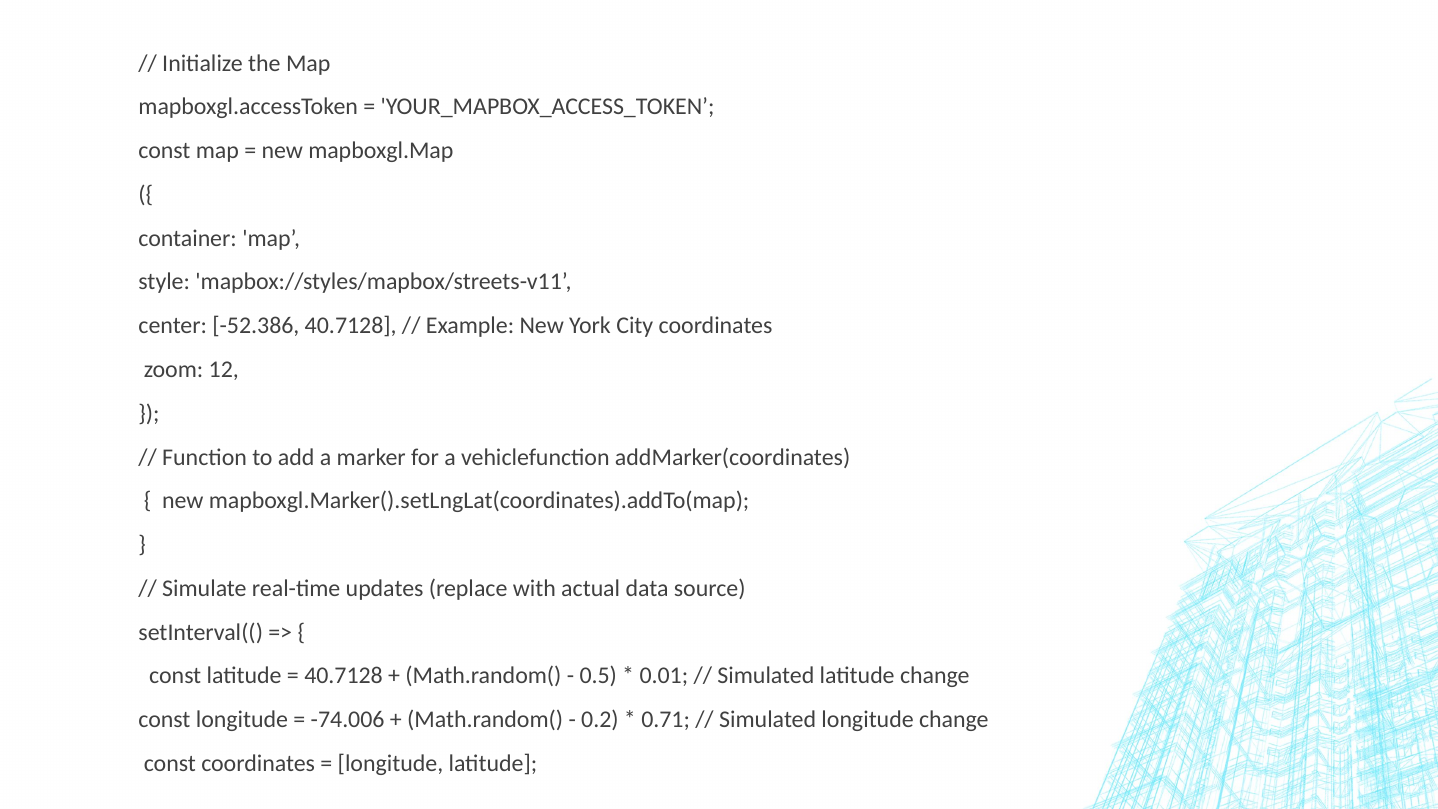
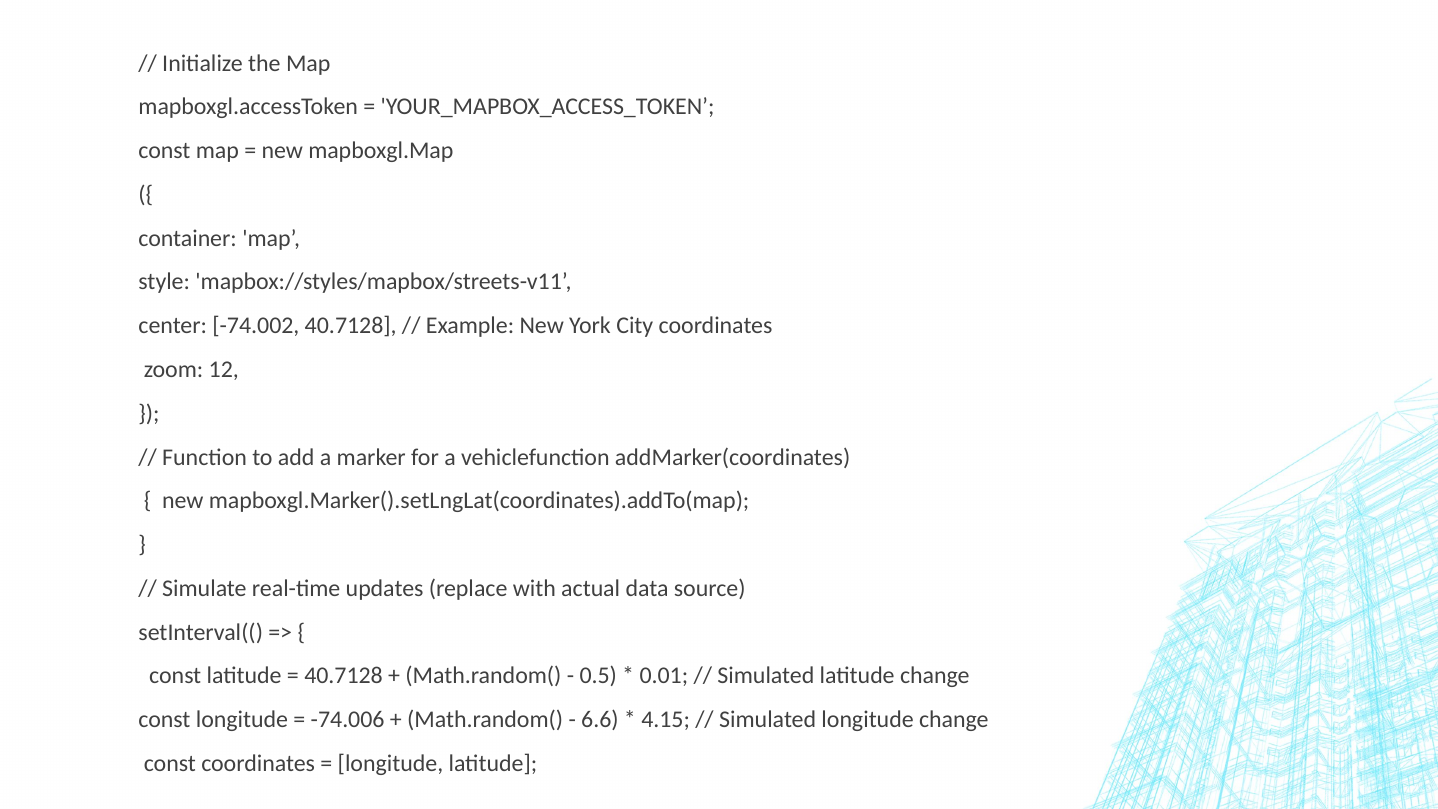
-52.386: -52.386 -> -74.002 (256, 326)
0.2: 0.2 -> 6.6 (600, 720)
0.71: 0.71 -> 4.15 (666, 720)
